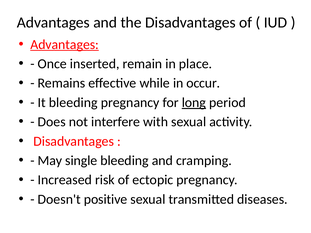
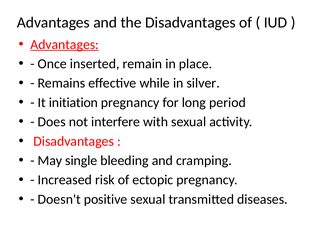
occur: occur -> silver (203, 83)
It bleeding: bleeding -> initiation (73, 103)
long underline: present -> none (194, 103)
